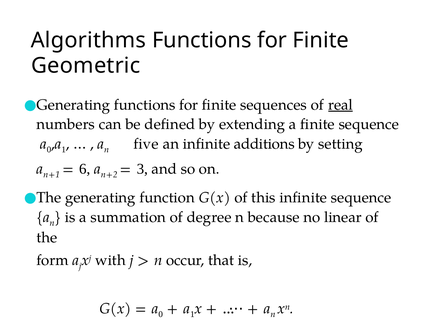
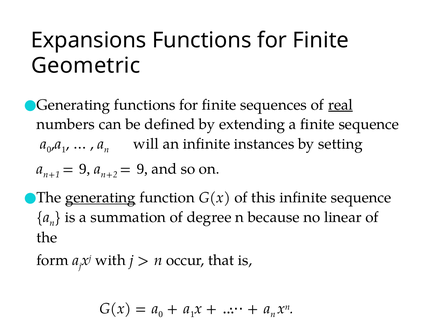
Algorithms: Algorithms -> Expansions (89, 40)
five: five -> will (146, 144)
additions: additions -> instances (264, 144)
6: 6 -> 9 (85, 169)
3: 3 -> 9 (142, 169)
generating underline: none -> present (100, 198)
